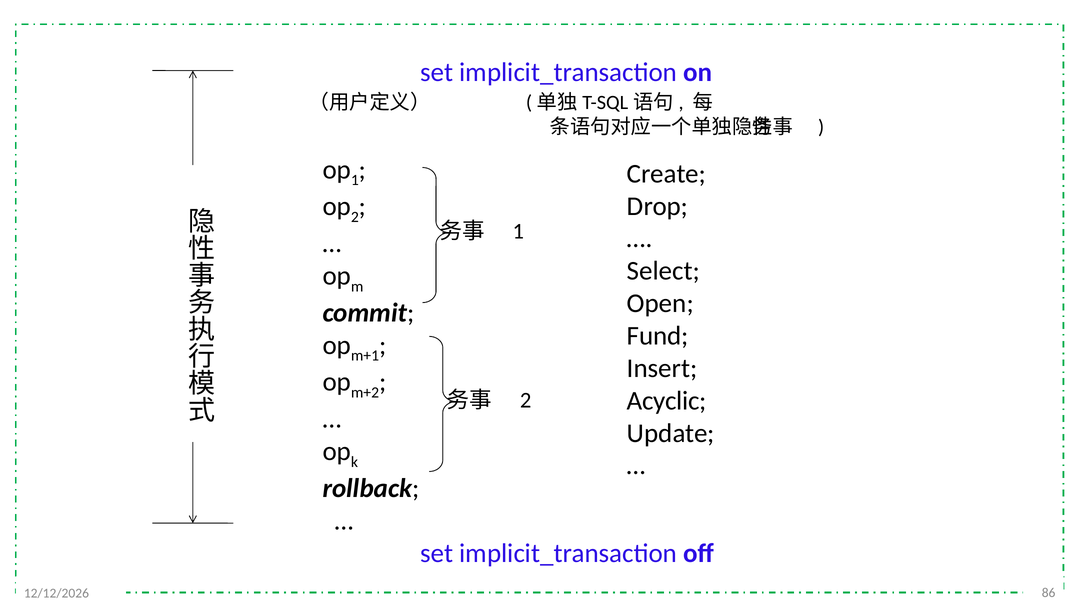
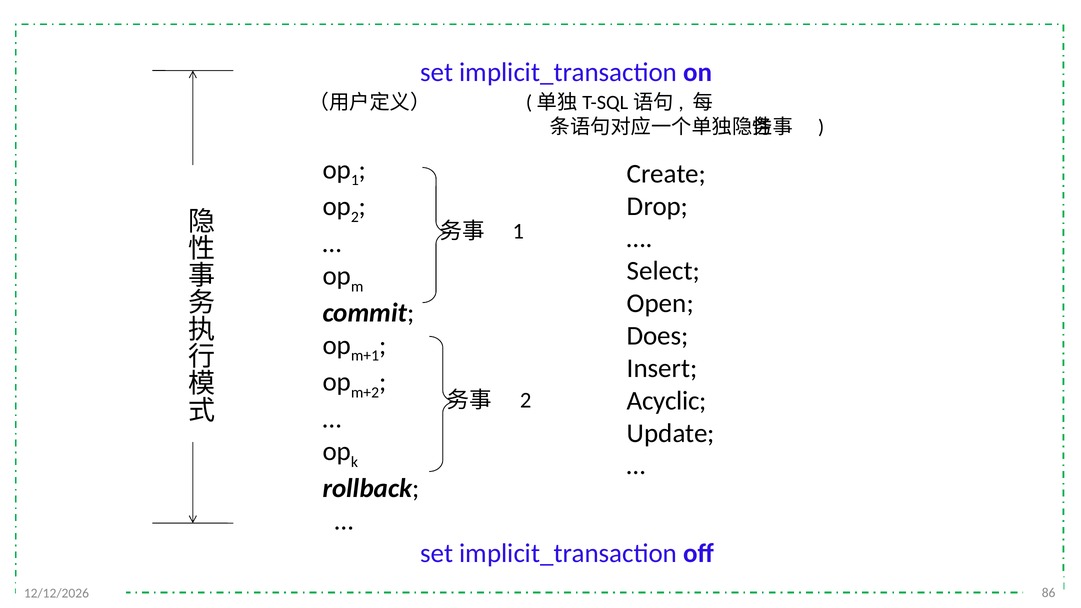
Fund: Fund -> Does (658, 336)
